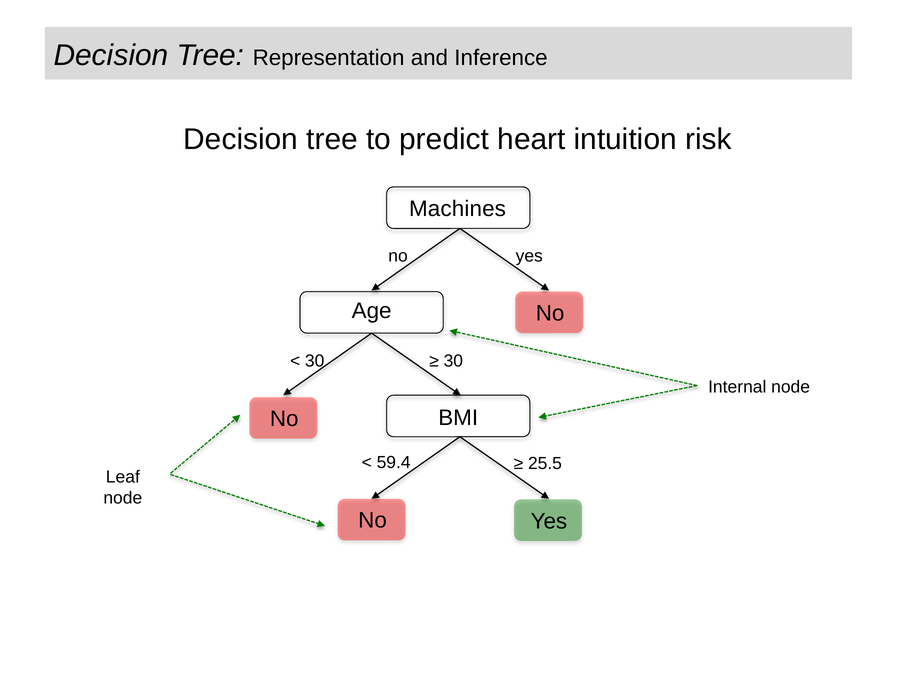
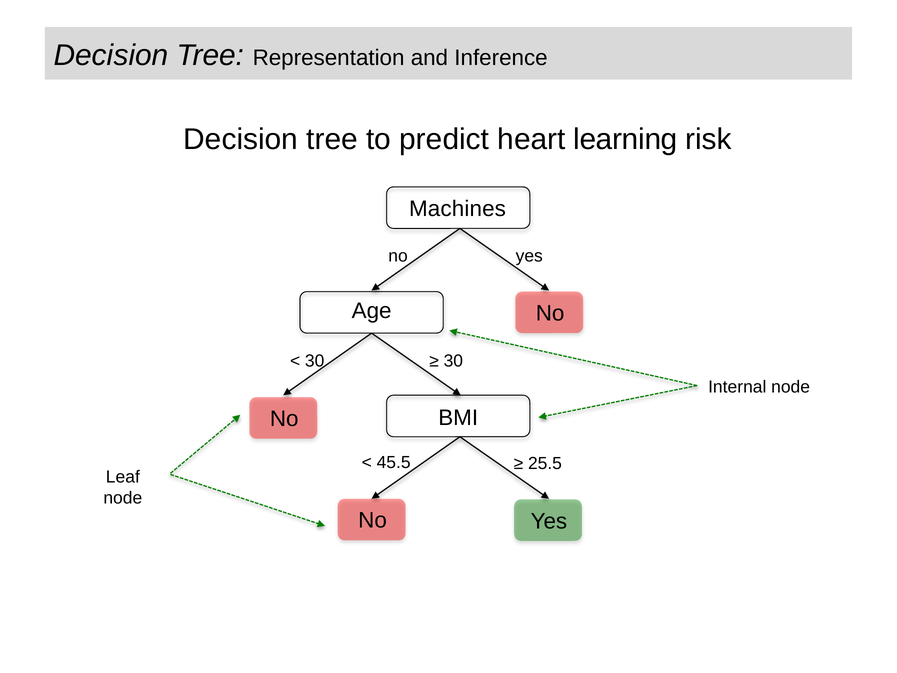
intuition: intuition -> learning (625, 139)
59.4: 59.4 -> 45.5 (394, 462)
